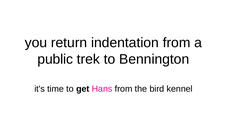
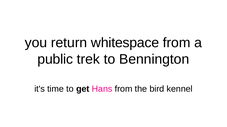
indentation: indentation -> whitespace (125, 43)
